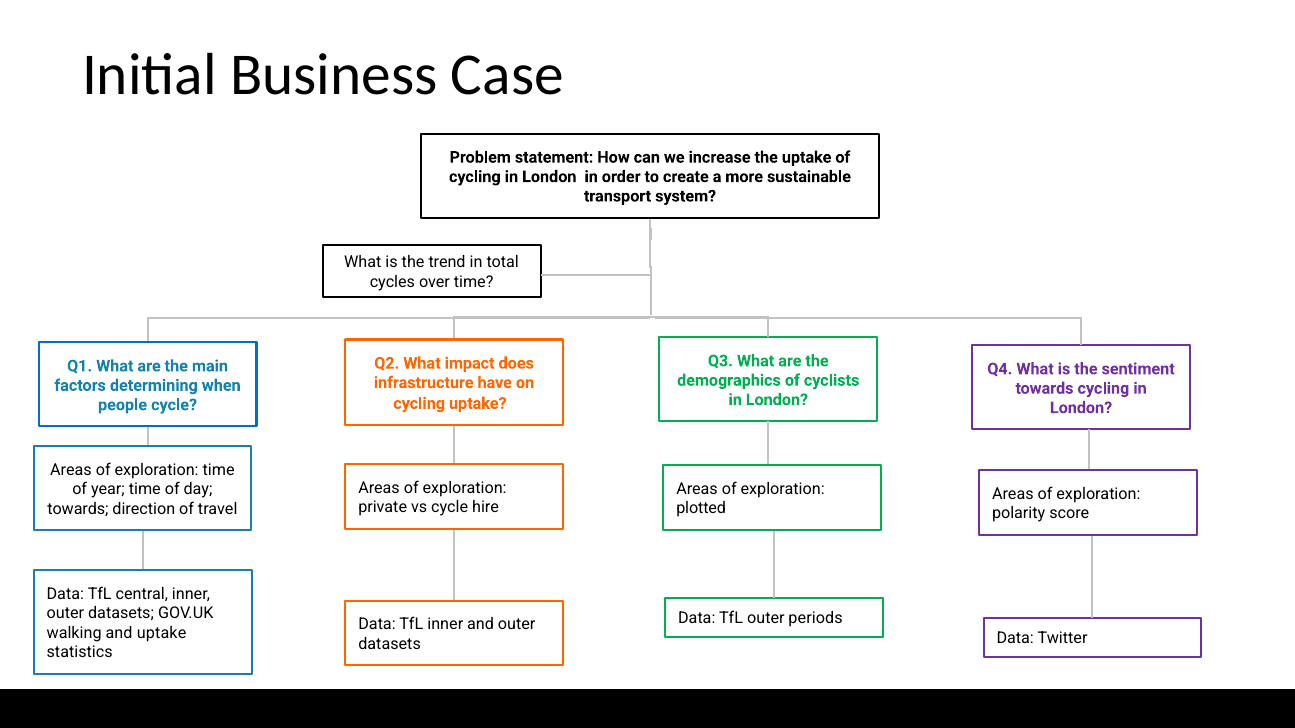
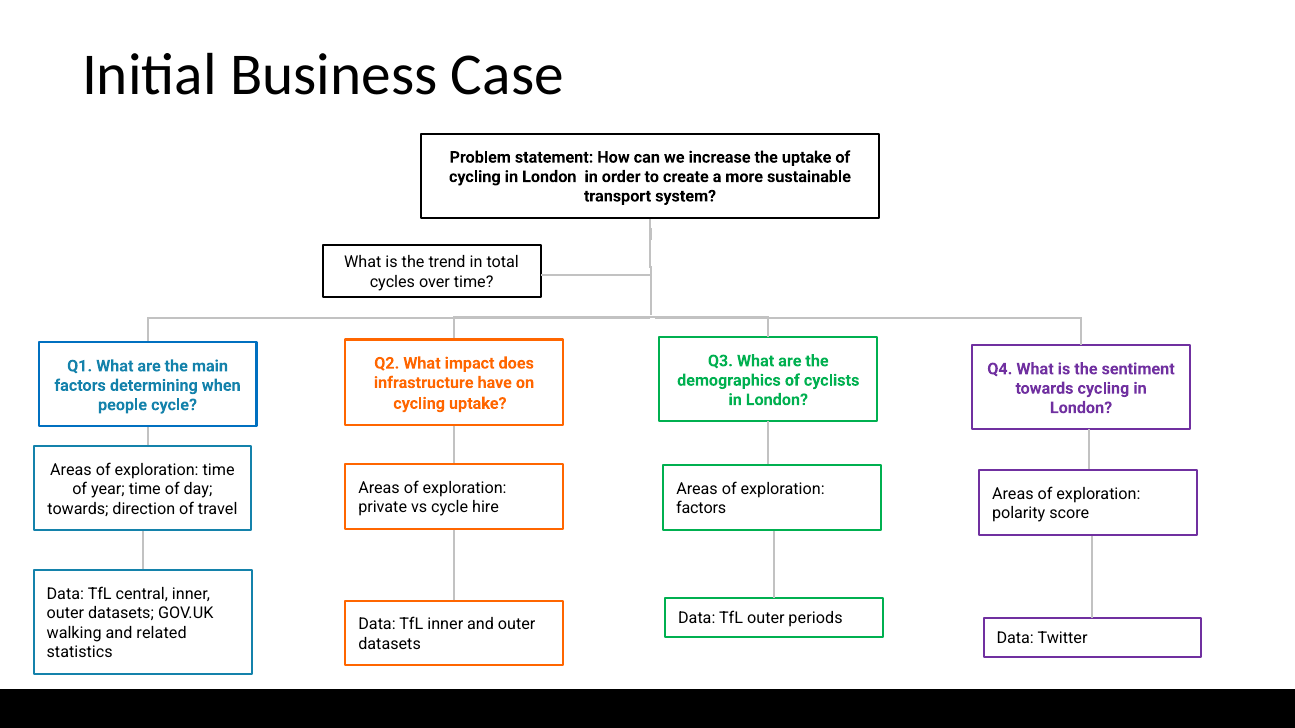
plotted: plotted -> factors (701, 509)
and uptake: uptake -> related (162, 633)
